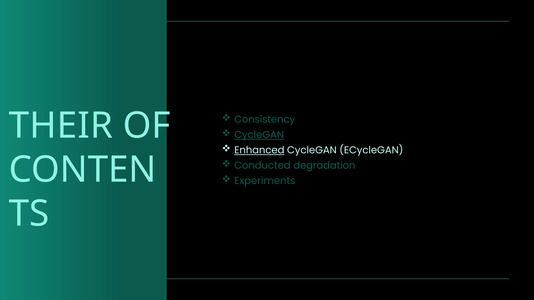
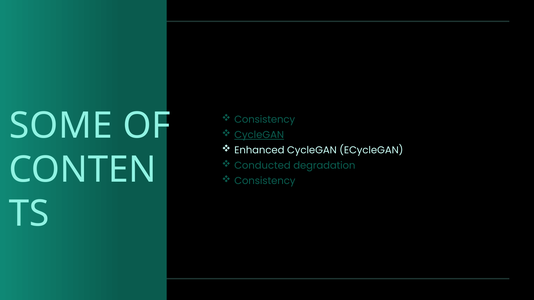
THEIR: THEIR -> SOME (61, 126)
Enhanced underline: present -> none (259, 150)
Experiments: Experiments -> Consistency (265, 181)
